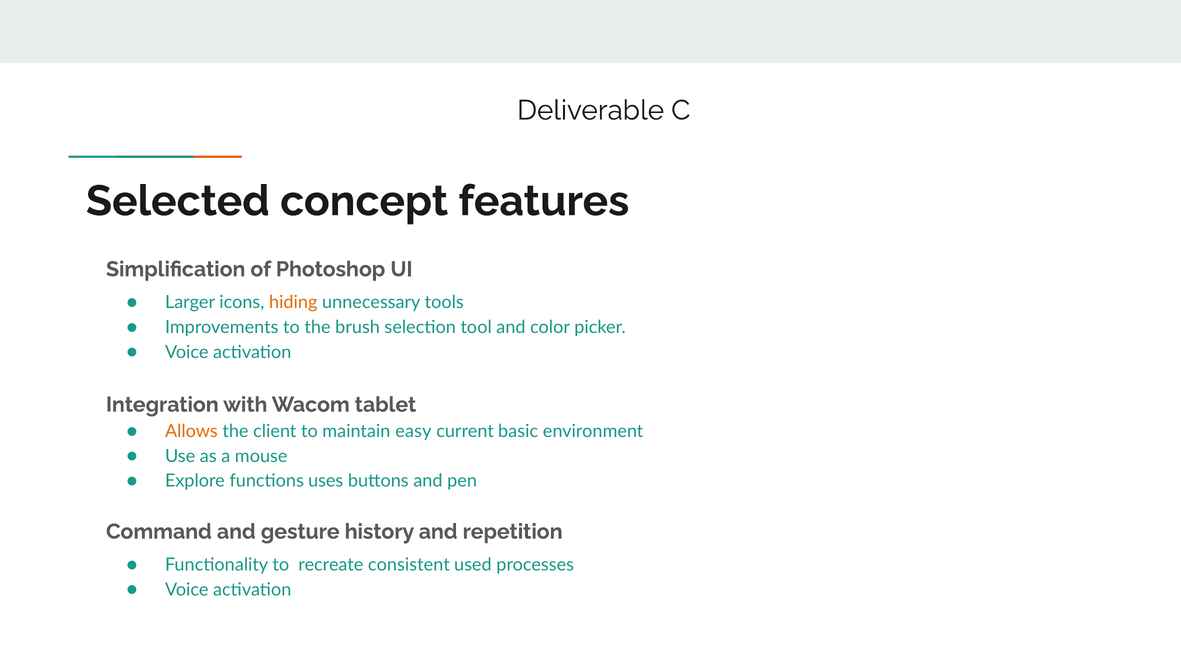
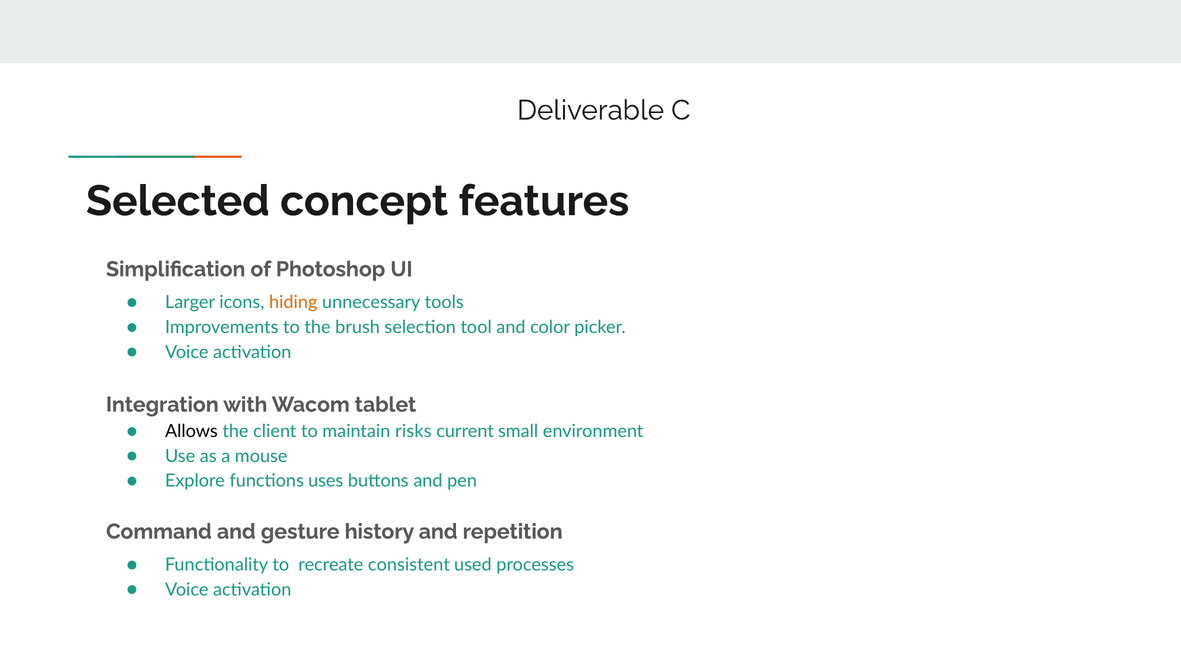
Allows colour: orange -> black (191, 431)
easy: easy -> risks (413, 431)
basic: basic -> small (518, 431)
